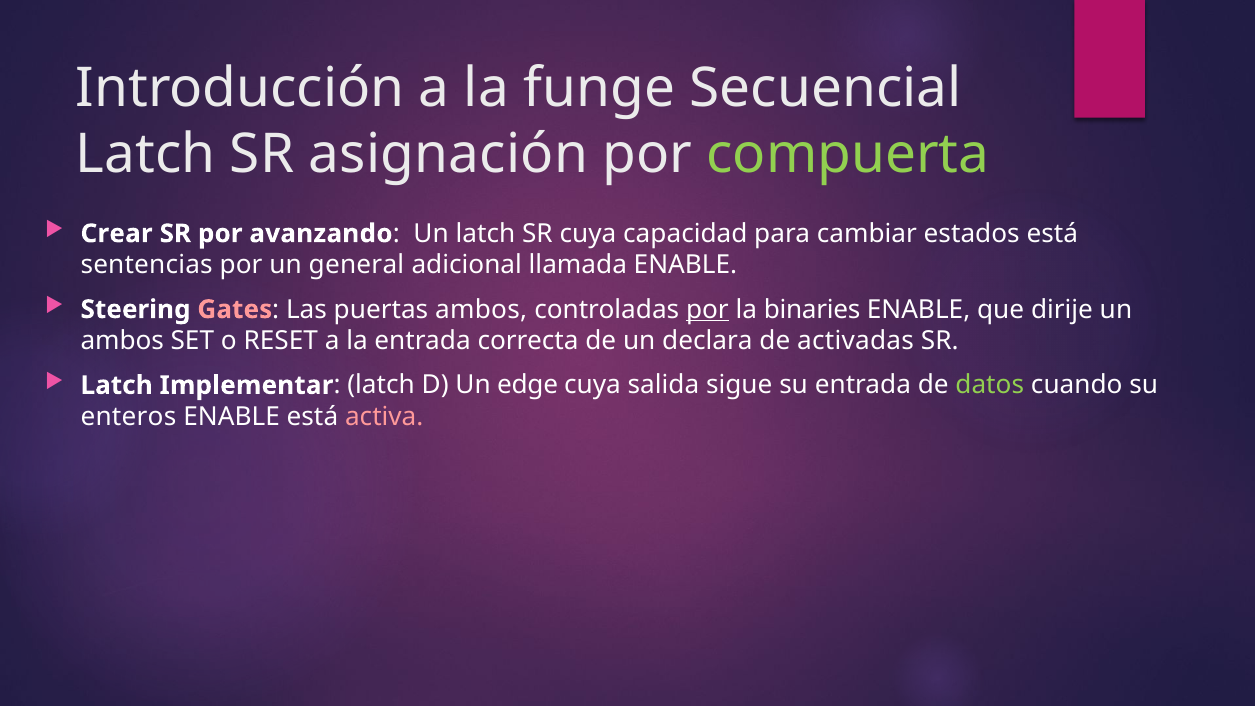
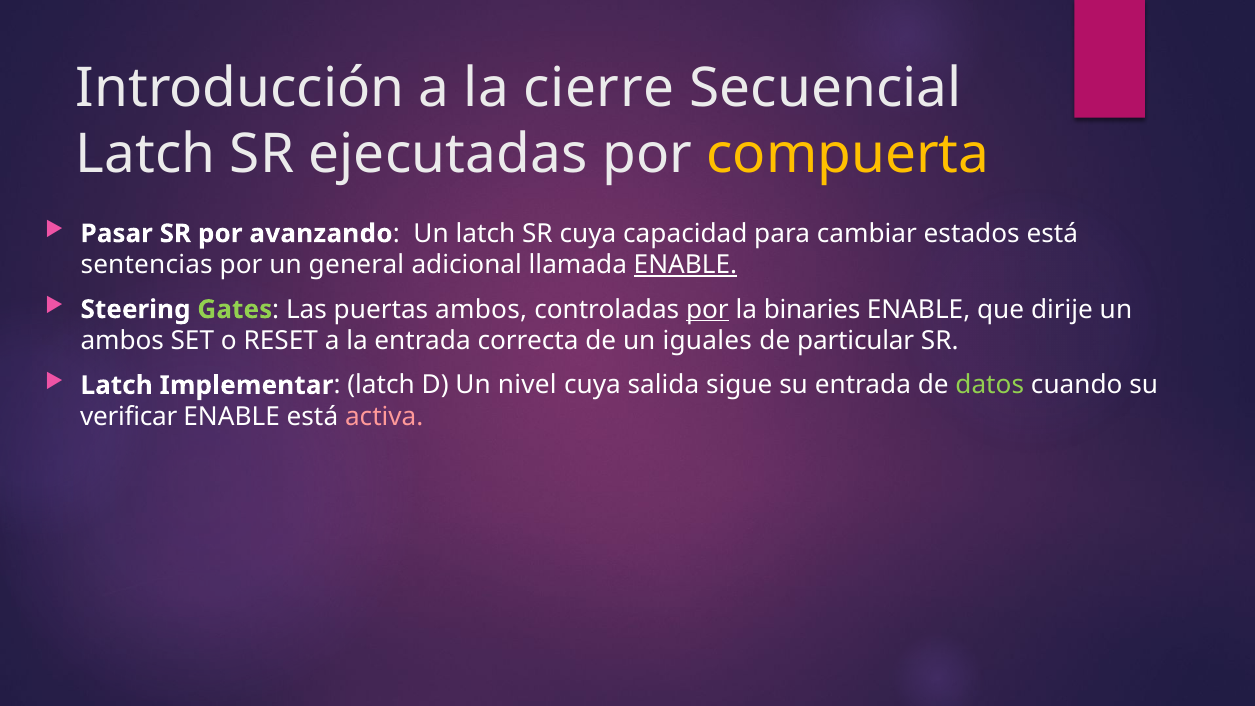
funge: funge -> cierre (599, 88)
asignación: asignación -> ejecutadas (448, 154)
compuerta colour: light green -> yellow (848, 154)
Crear: Crear -> Pasar (117, 234)
ENABLE underline: none -> present (685, 265)
Gates colour: pink -> light green (235, 309)
declara: declara -> iguales (707, 341)
activadas: activadas -> particular (856, 341)
edge: edge -> nivel (527, 385)
enteros: enteros -> verificar (129, 417)
